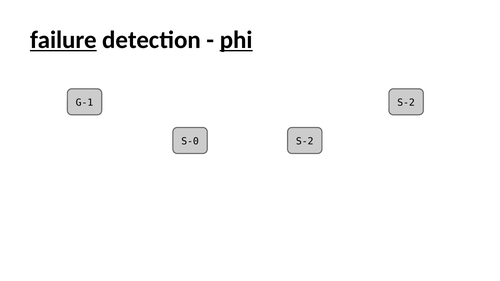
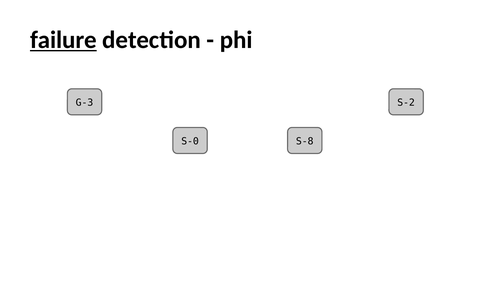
phi underline: present -> none (236, 40)
G-1: G-1 -> G-3 (84, 103)
S-0 S-2: S-2 -> S-8 (305, 141)
